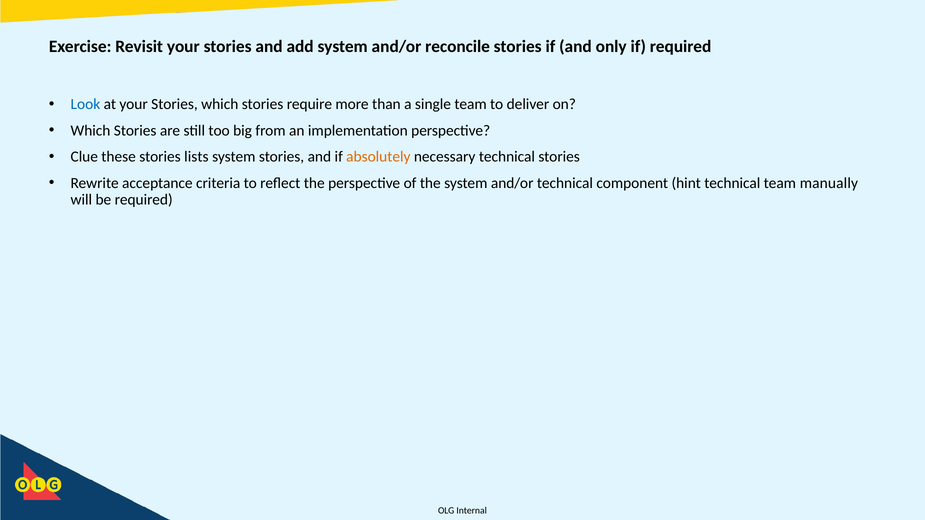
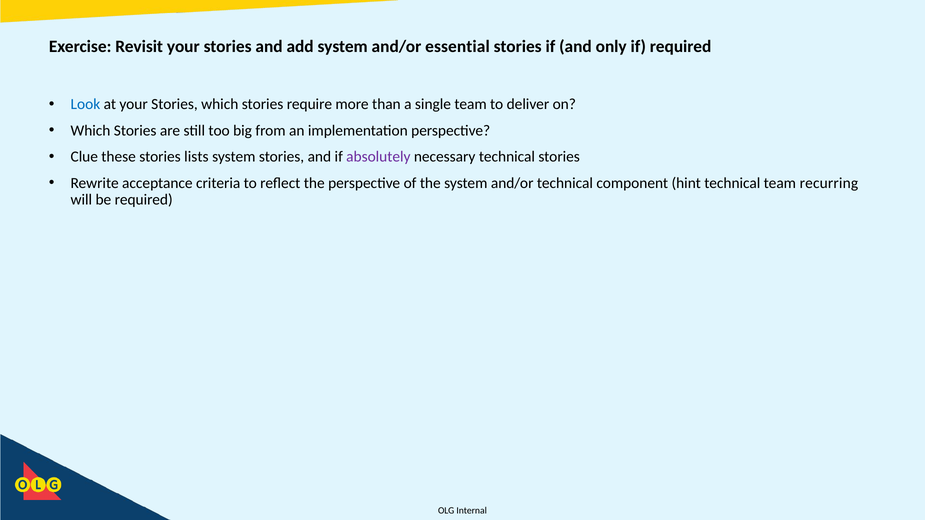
reconcile: reconcile -> essential (457, 46)
absolutely colour: orange -> purple (378, 157)
manually: manually -> recurring (829, 183)
